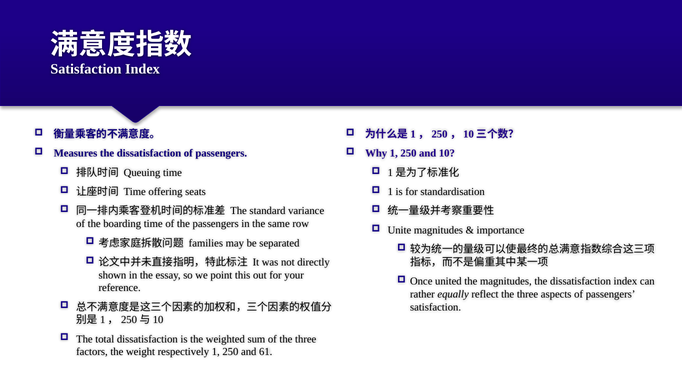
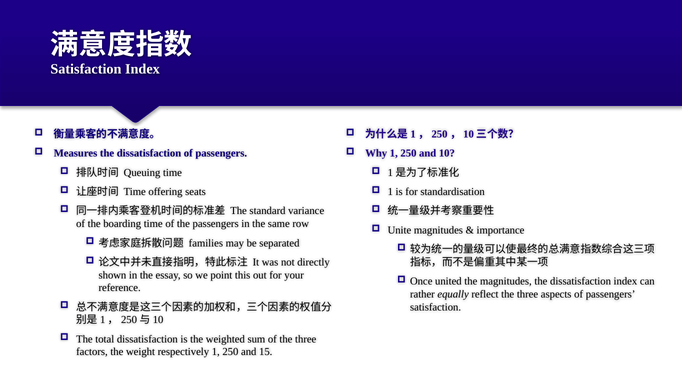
61: 61 -> 15 (266, 351)
